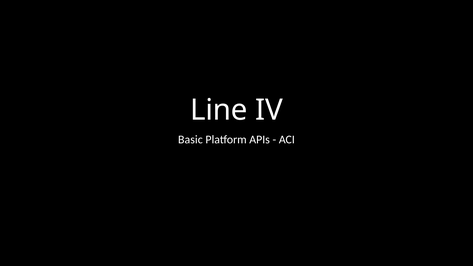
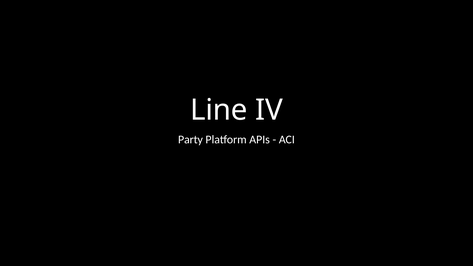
Basic: Basic -> Party (190, 140)
